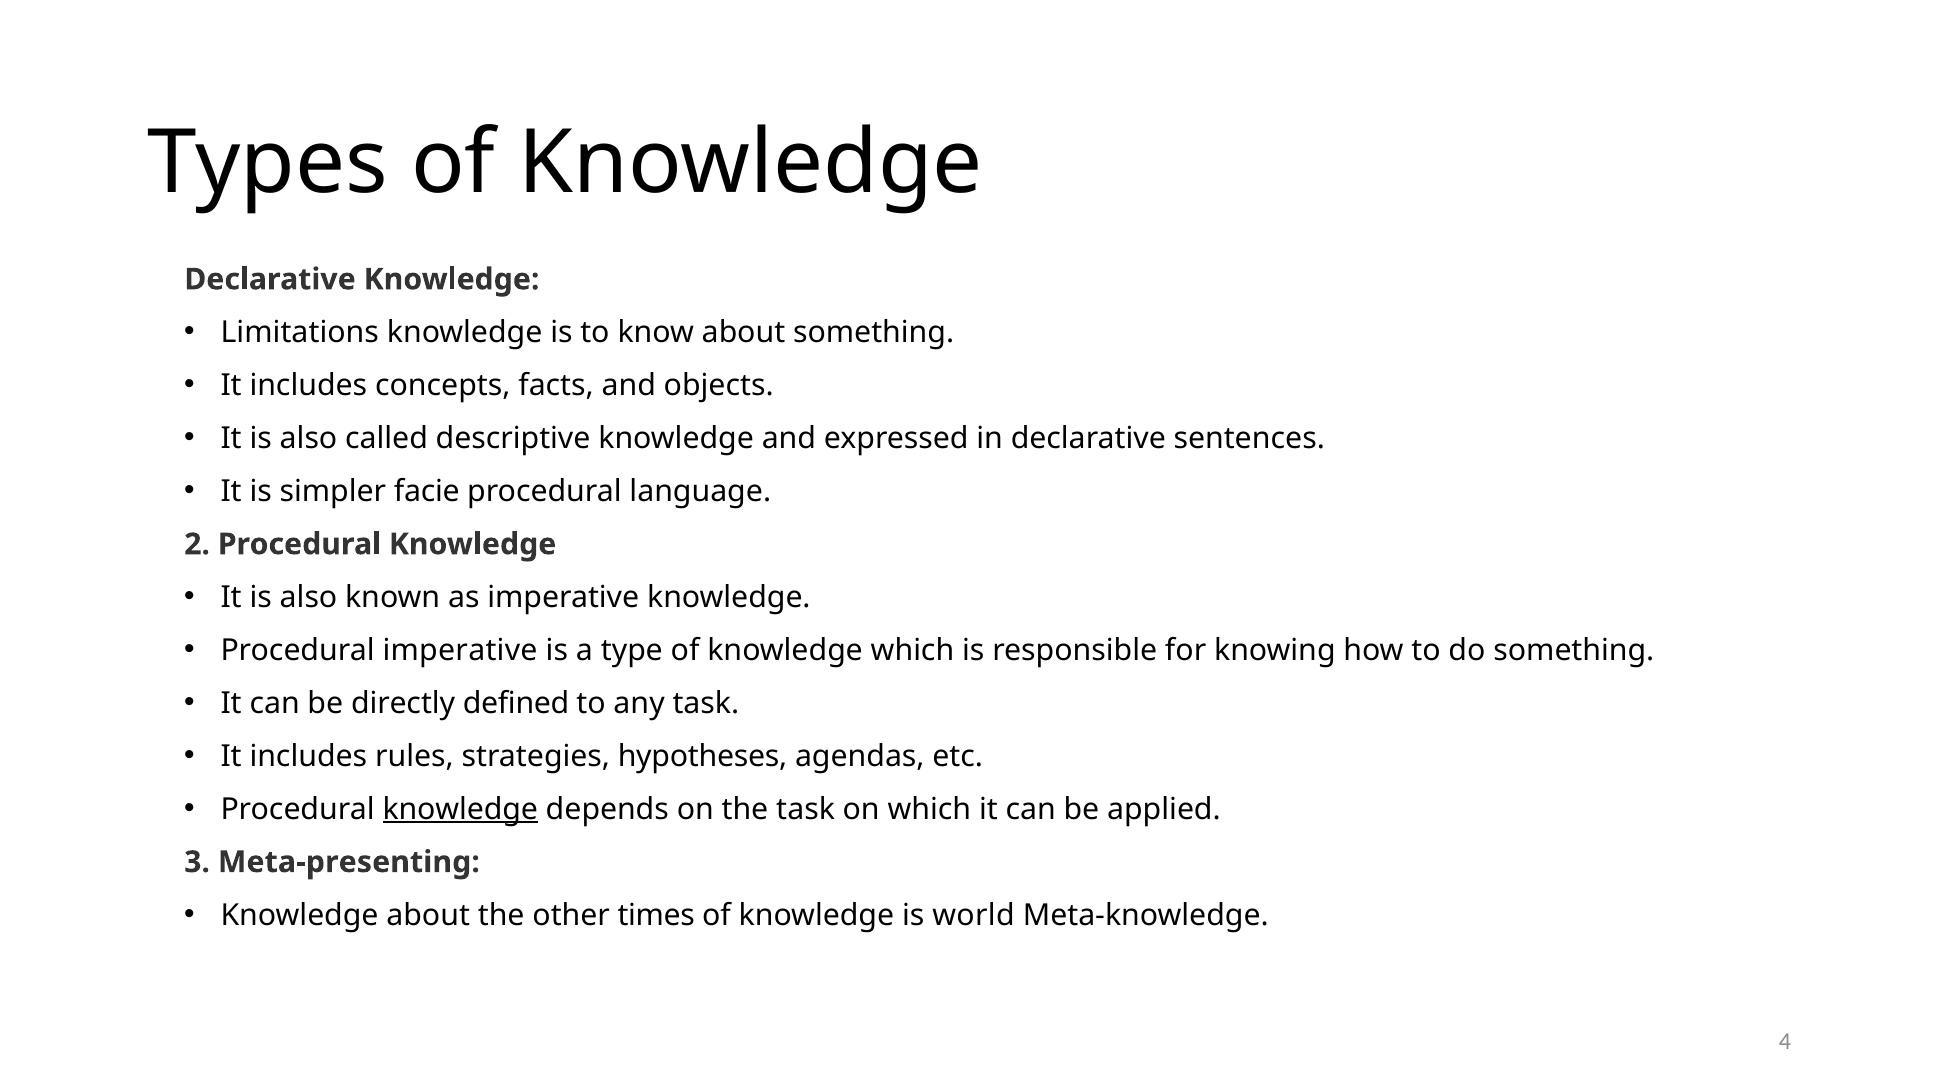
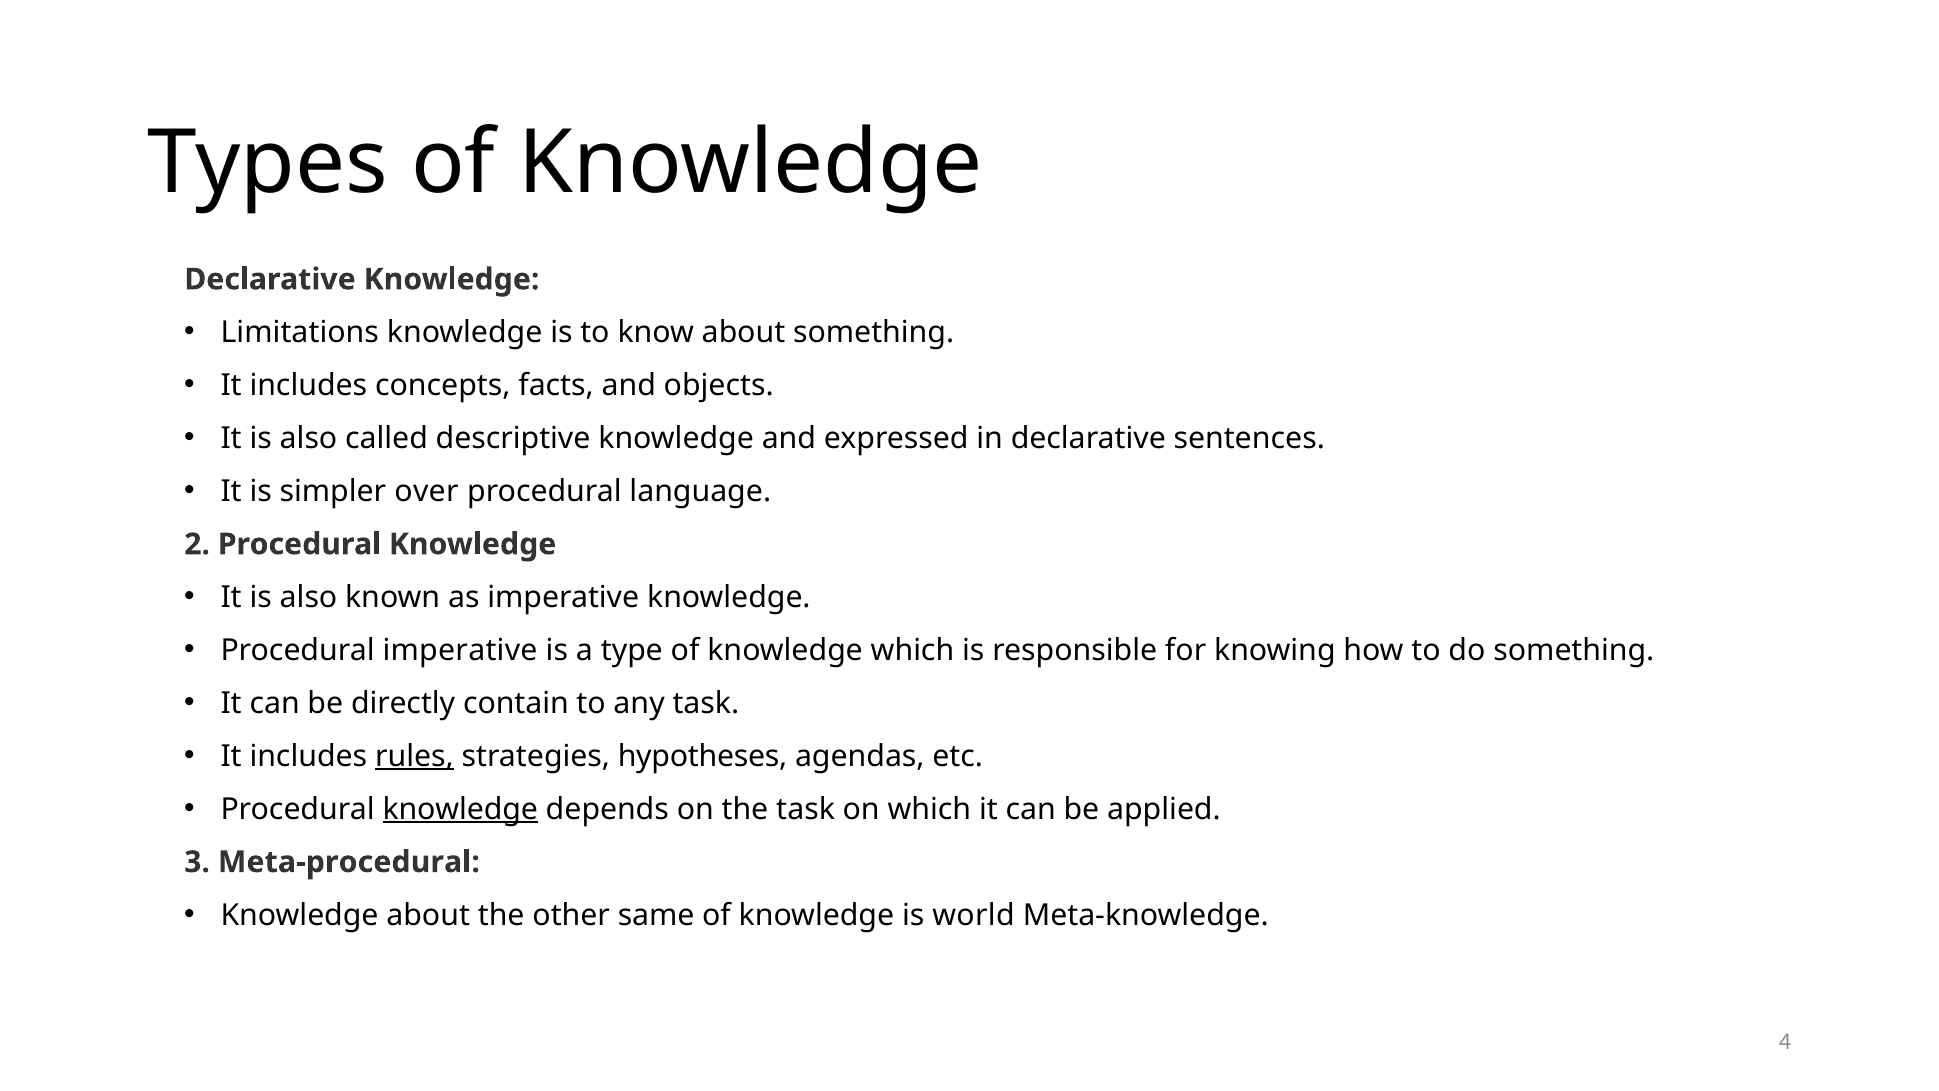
facie: facie -> over (426, 491)
defined: defined -> contain (516, 703)
rules underline: none -> present (414, 756)
Meta-presenting: Meta-presenting -> Meta-procedural (349, 862)
times: times -> same (656, 915)
